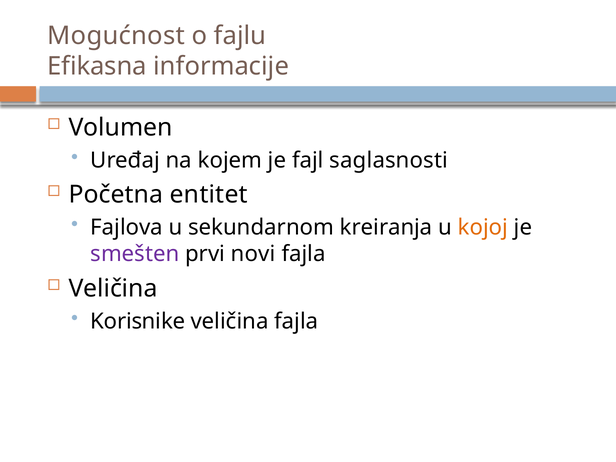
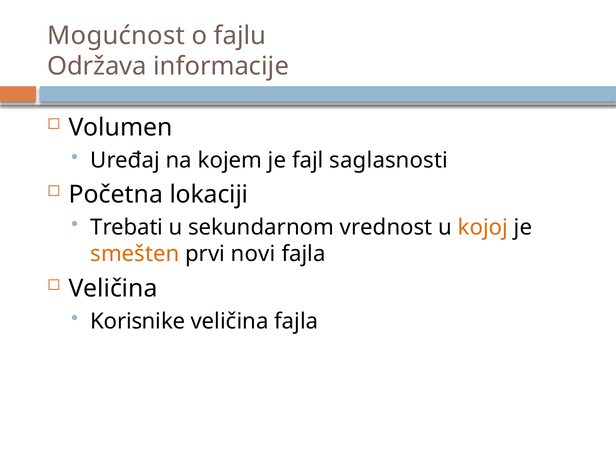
Efikasna: Efikasna -> Održava (97, 66)
entitet: entitet -> lokaciji (209, 195)
Fajlova: Fajlova -> Trebati (127, 227)
kreiranja: kreiranja -> vrednost (386, 227)
smešten colour: purple -> orange (135, 254)
